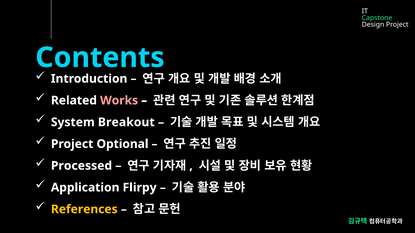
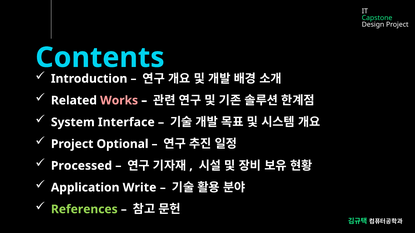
Breakout: Breakout -> Interface (126, 122)
Flirpy: Flirpy -> Write (140, 188)
References colour: yellow -> light green (84, 210)
